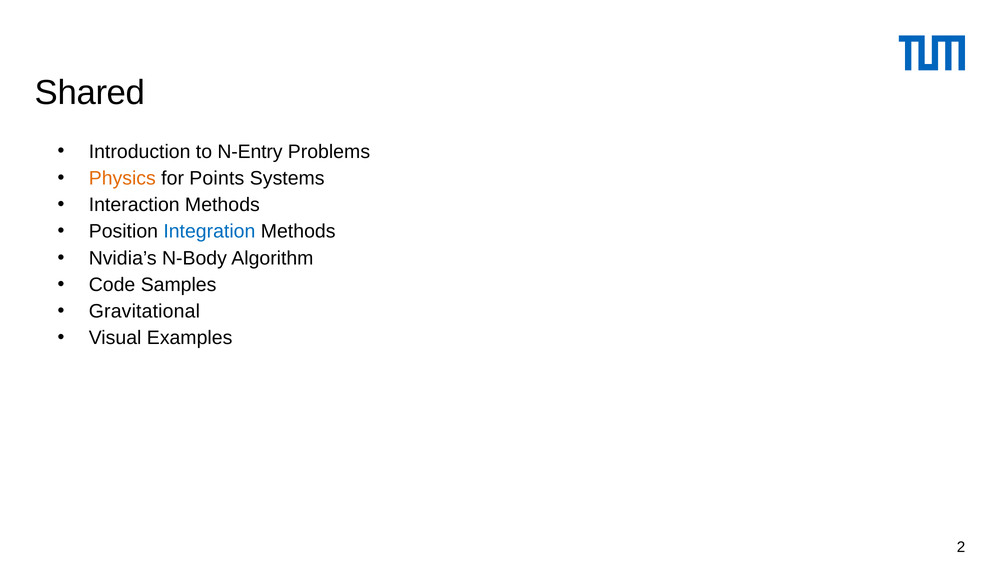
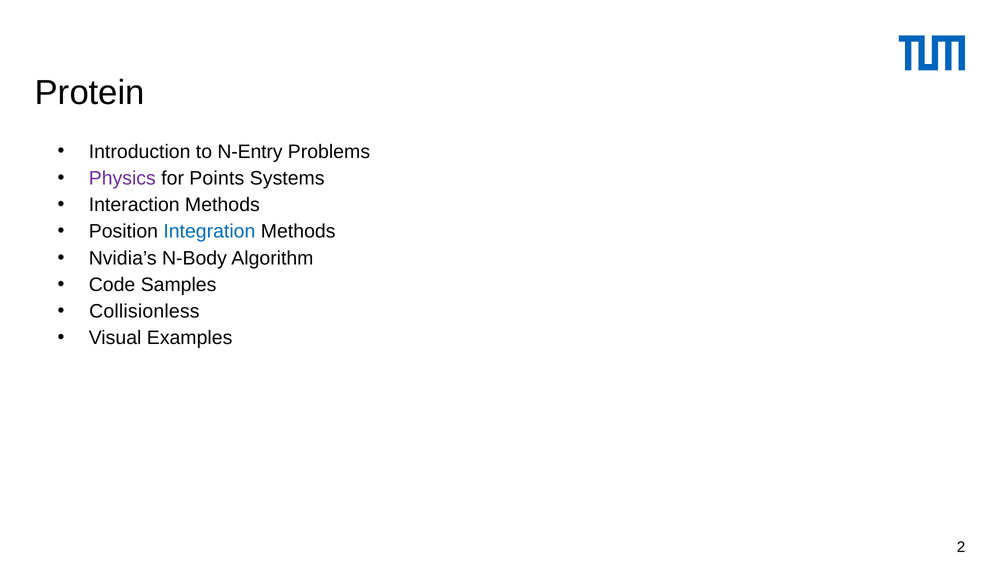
Shared: Shared -> Protein (90, 93)
Physics colour: orange -> purple (122, 178)
Gravitational: Gravitational -> Collisionless (144, 311)
